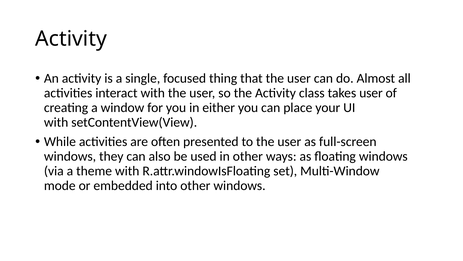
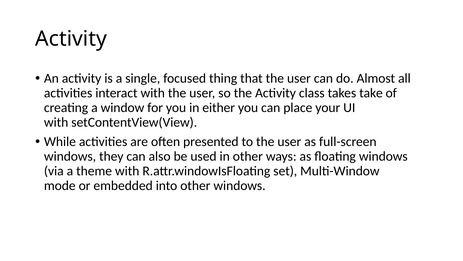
takes user: user -> take (371, 93)
